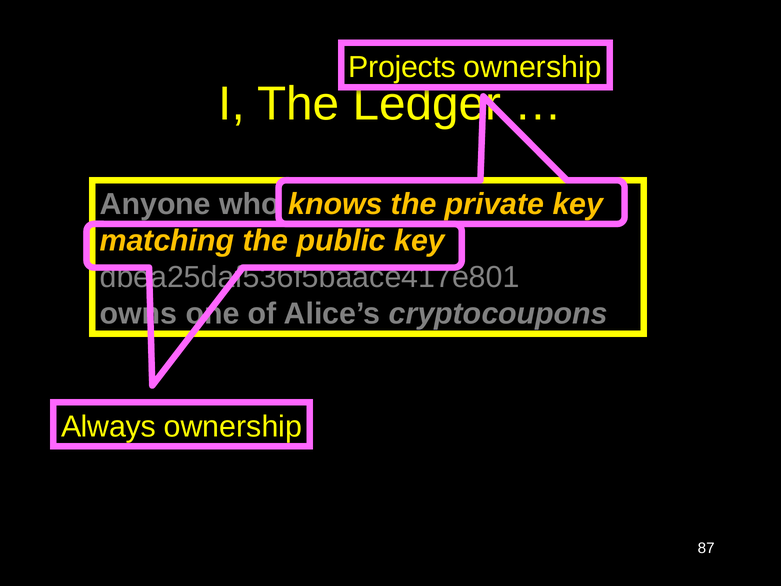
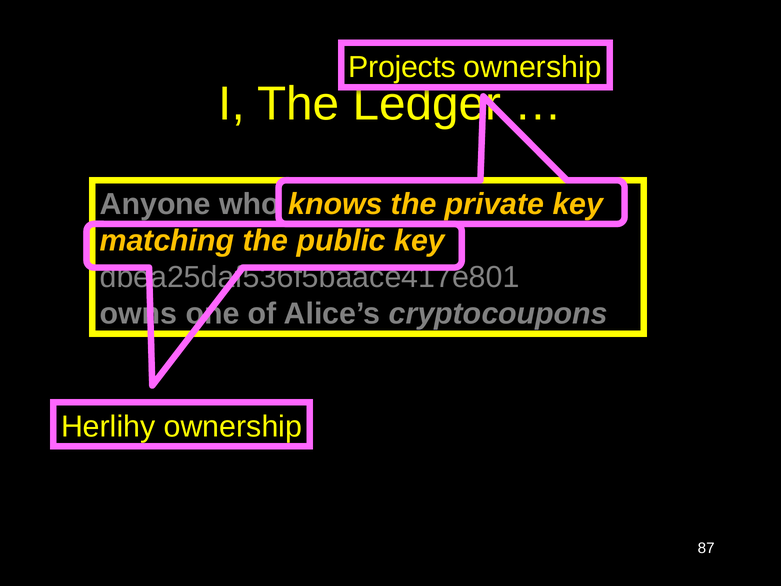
Always: Always -> Herlihy (108, 426)
